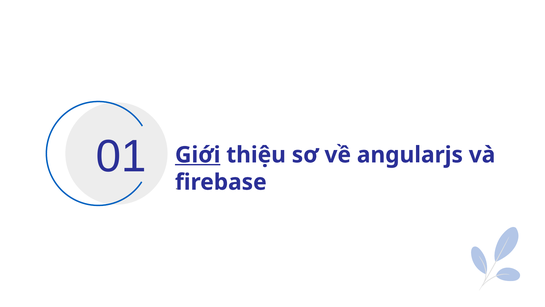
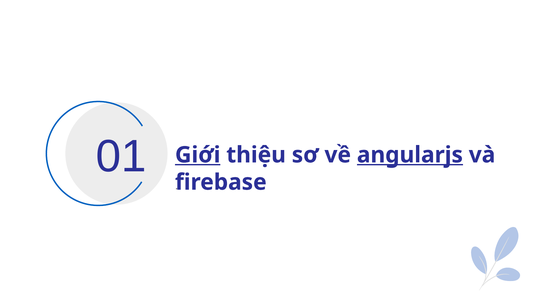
angularjs underline: none -> present (410, 155)
